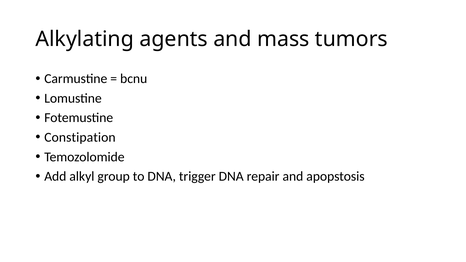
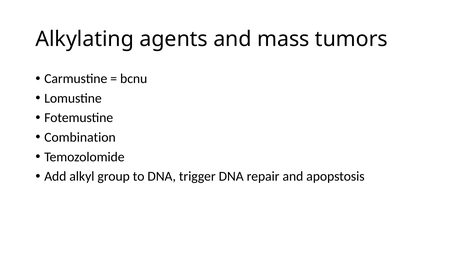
Constipation: Constipation -> Combination (80, 137)
